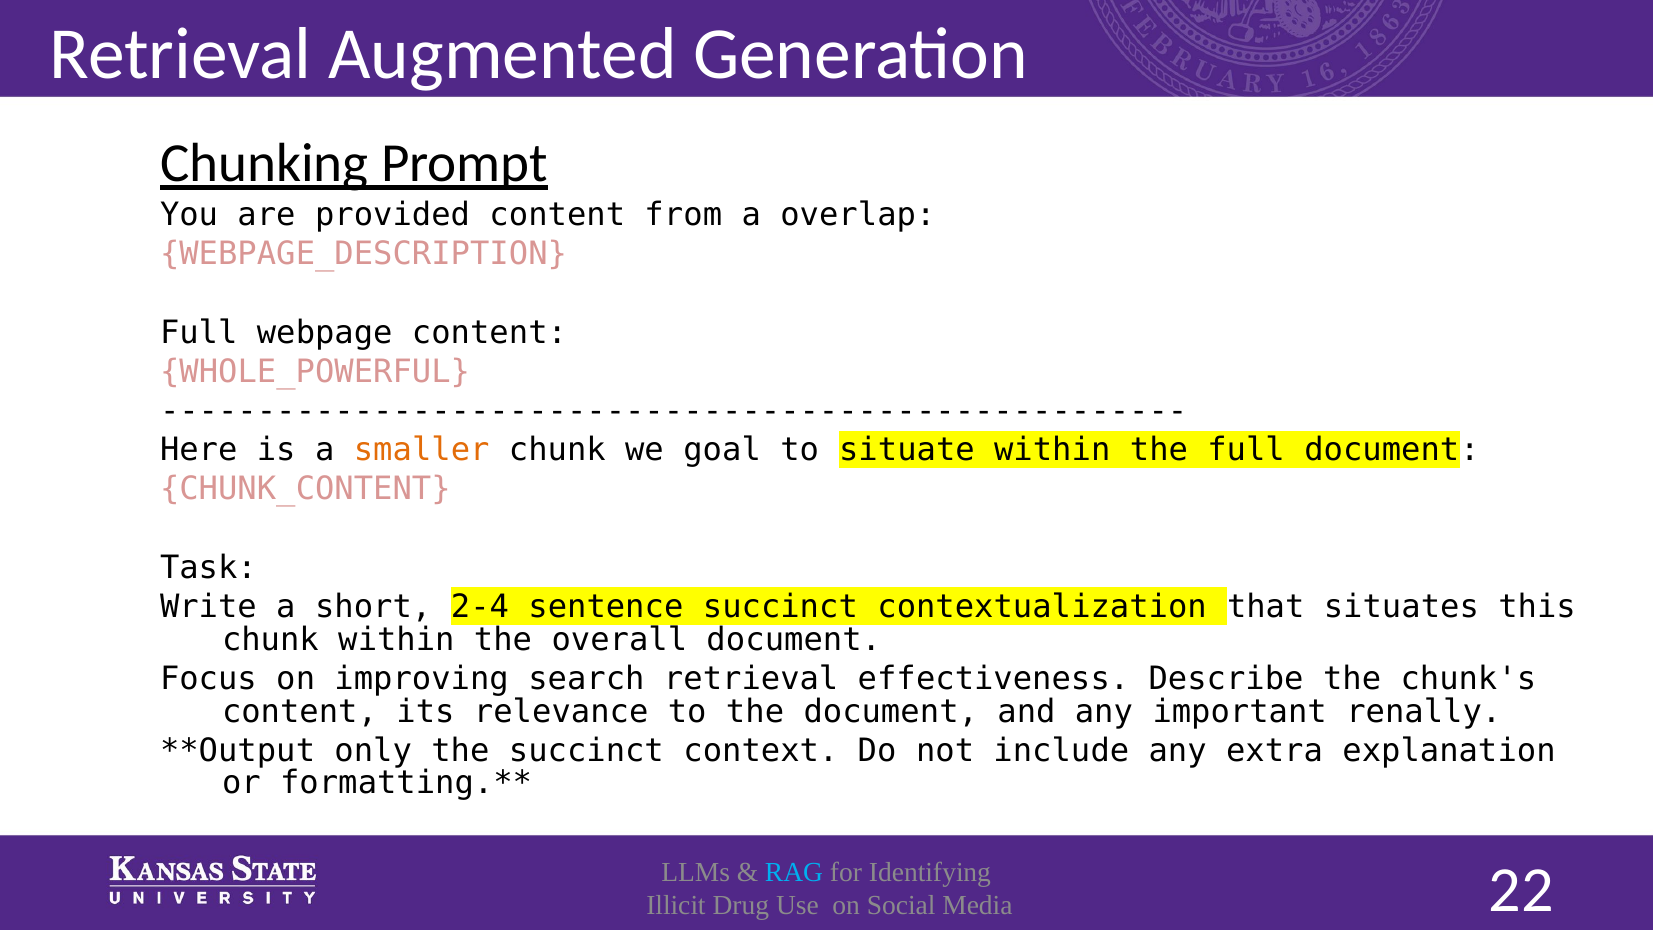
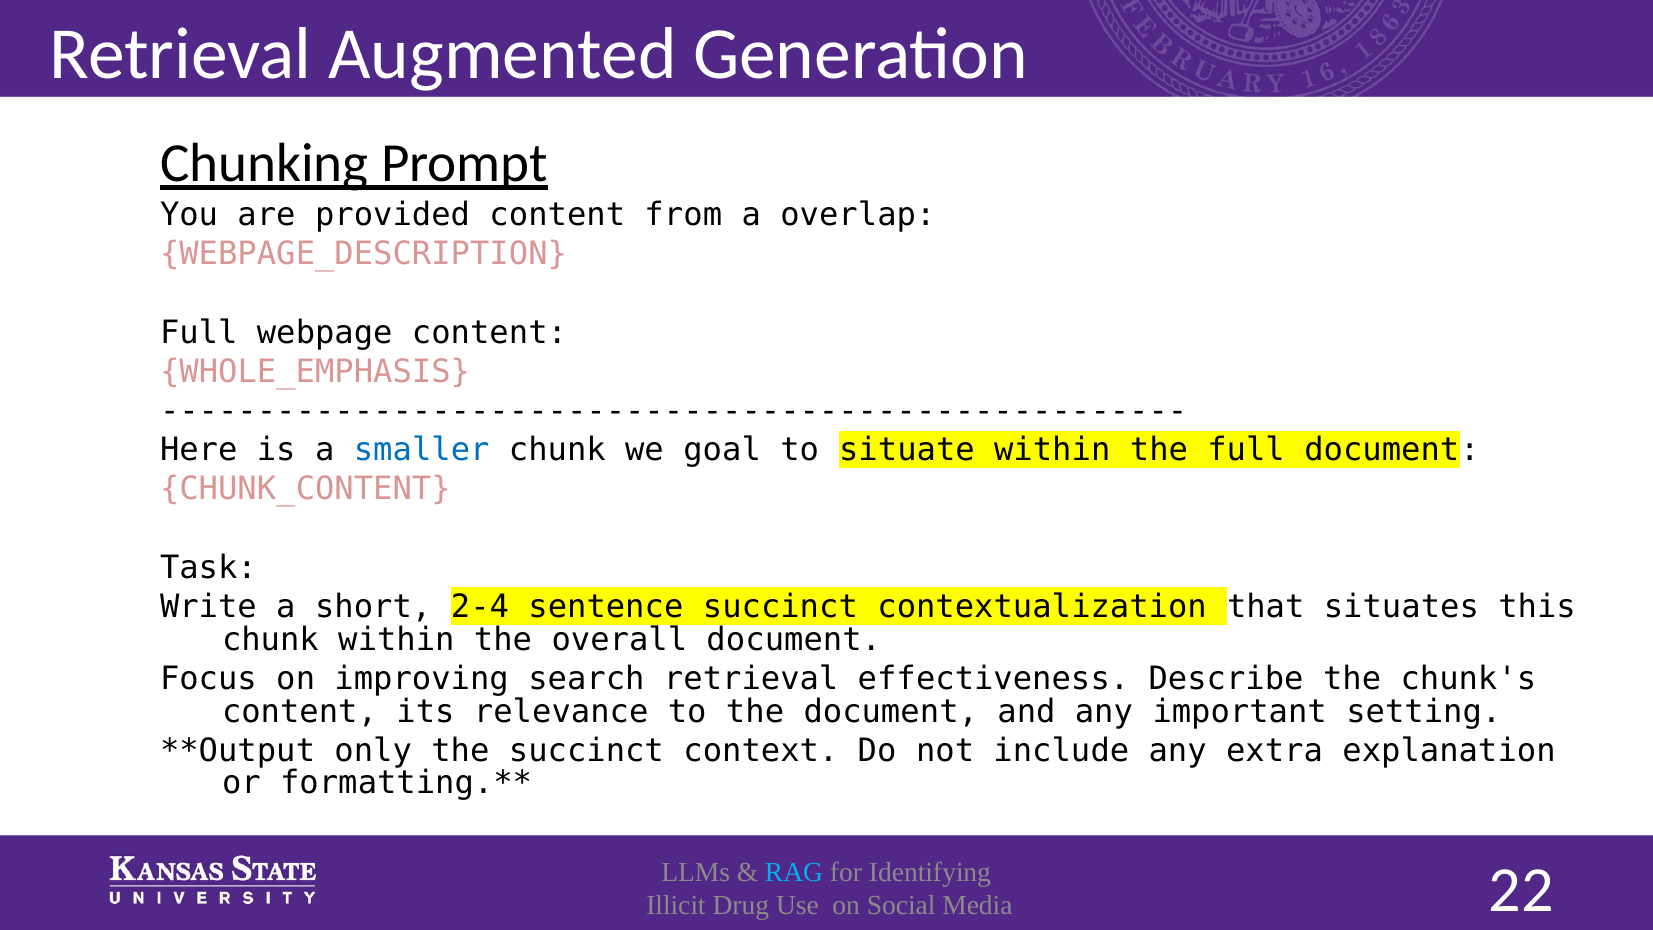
WHOLE_POWERFUL: WHOLE_POWERFUL -> WHOLE_EMPHASIS (315, 372)
smaller colour: orange -> blue (422, 450)
renally: renally -> setting (1424, 711)
